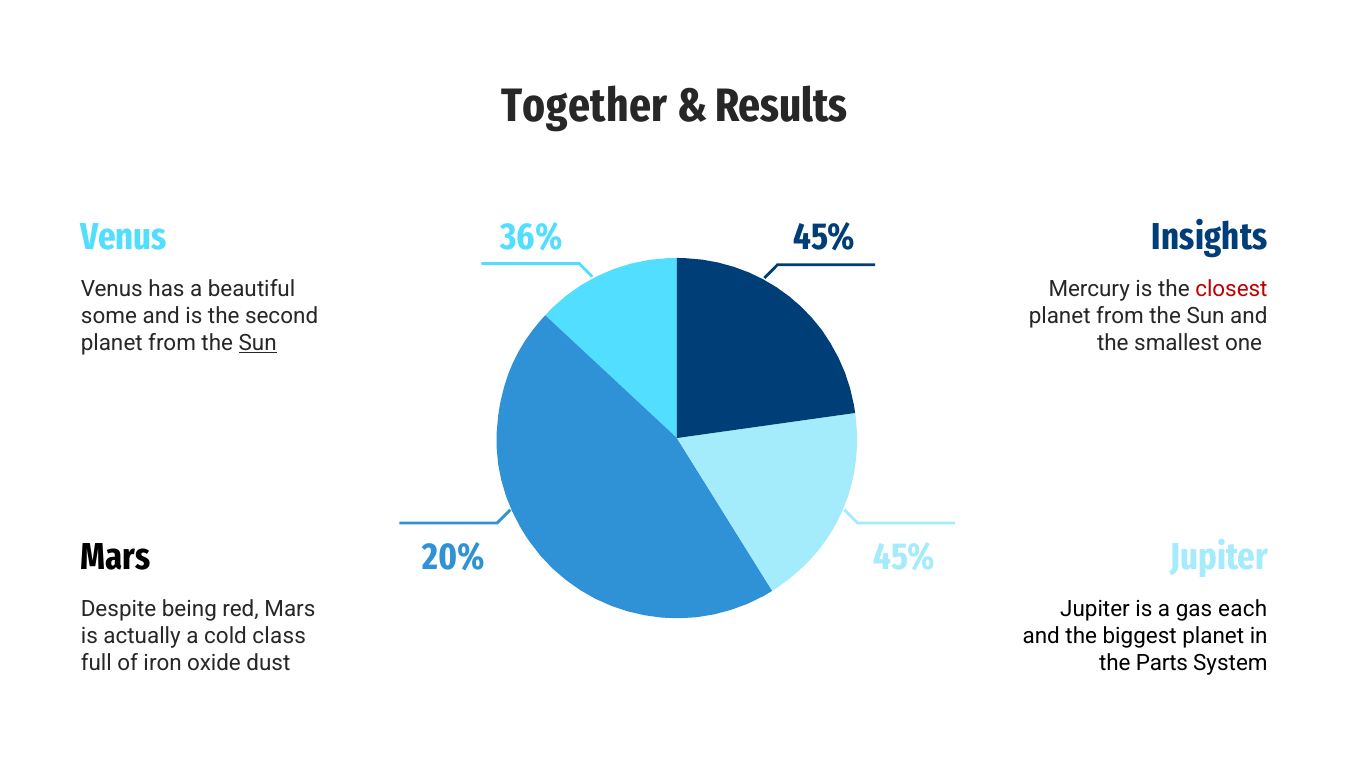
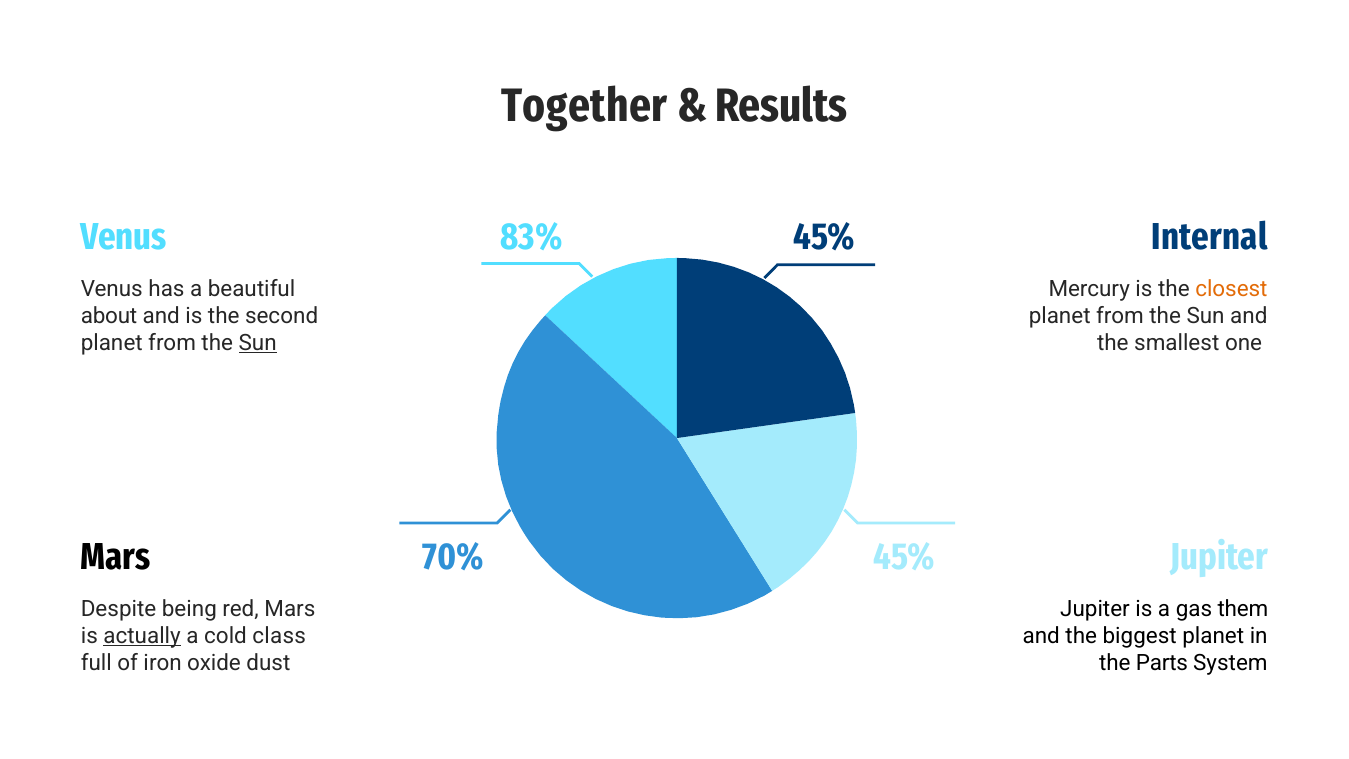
36%: 36% -> 83% (532, 237)
Insights: Insights -> Internal (1210, 237)
closest colour: red -> orange (1231, 289)
some: some -> about (109, 316)
20%: 20% -> 70% (453, 557)
each: each -> them (1243, 609)
actually underline: none -> present (142, 636)
